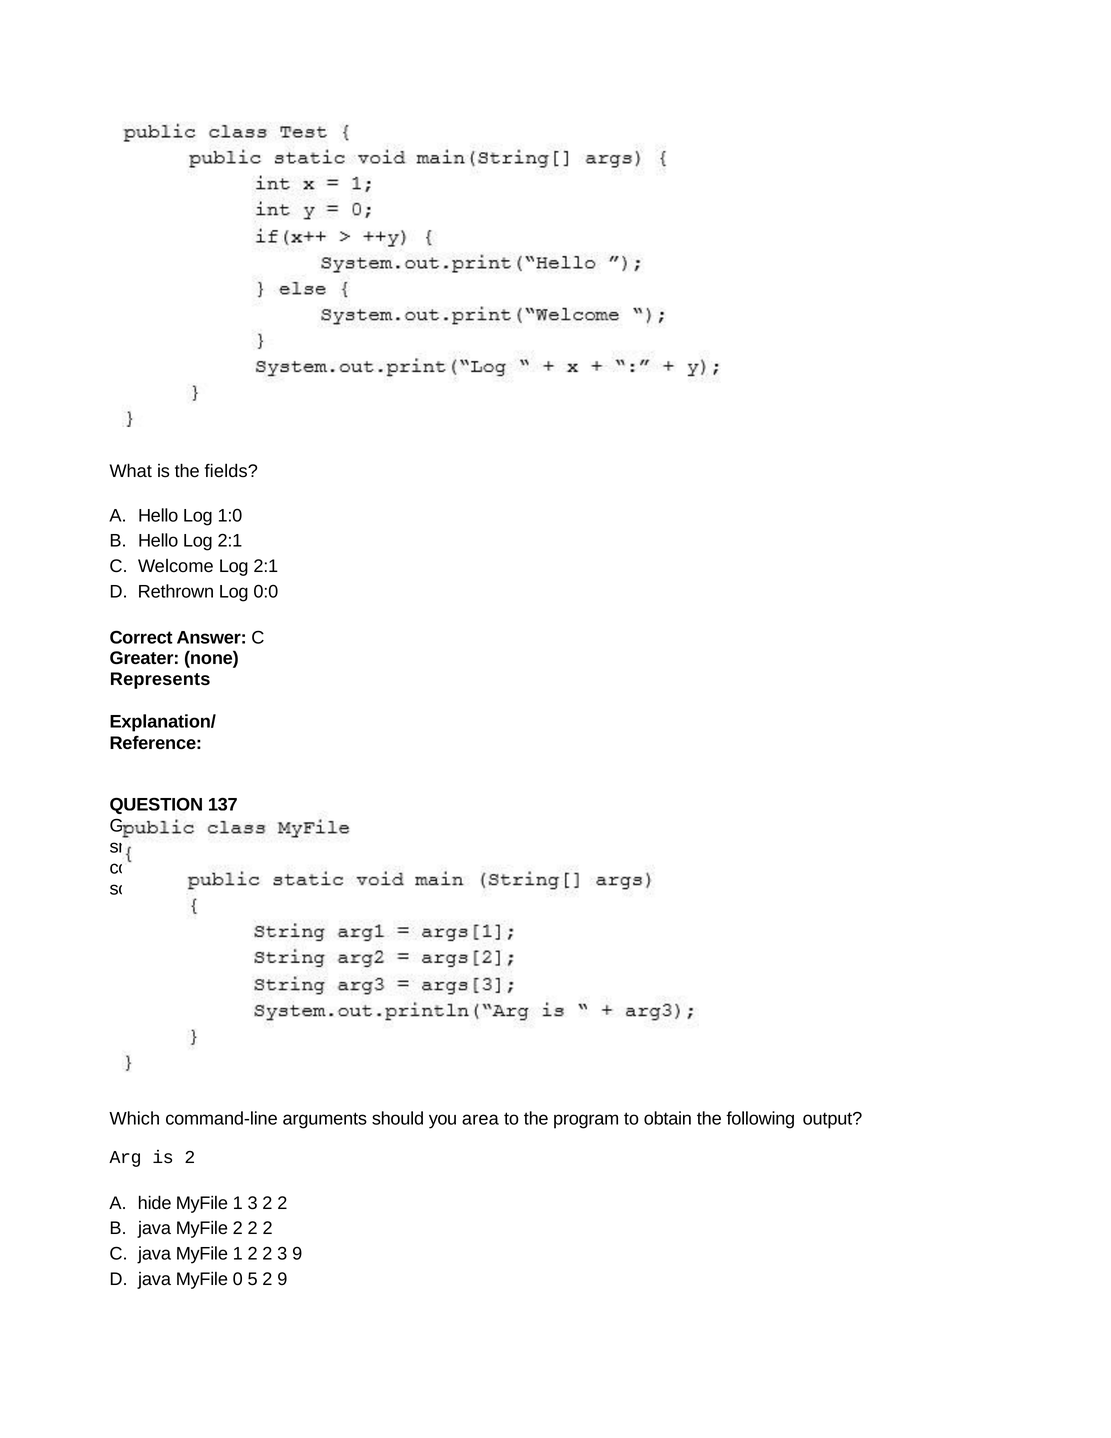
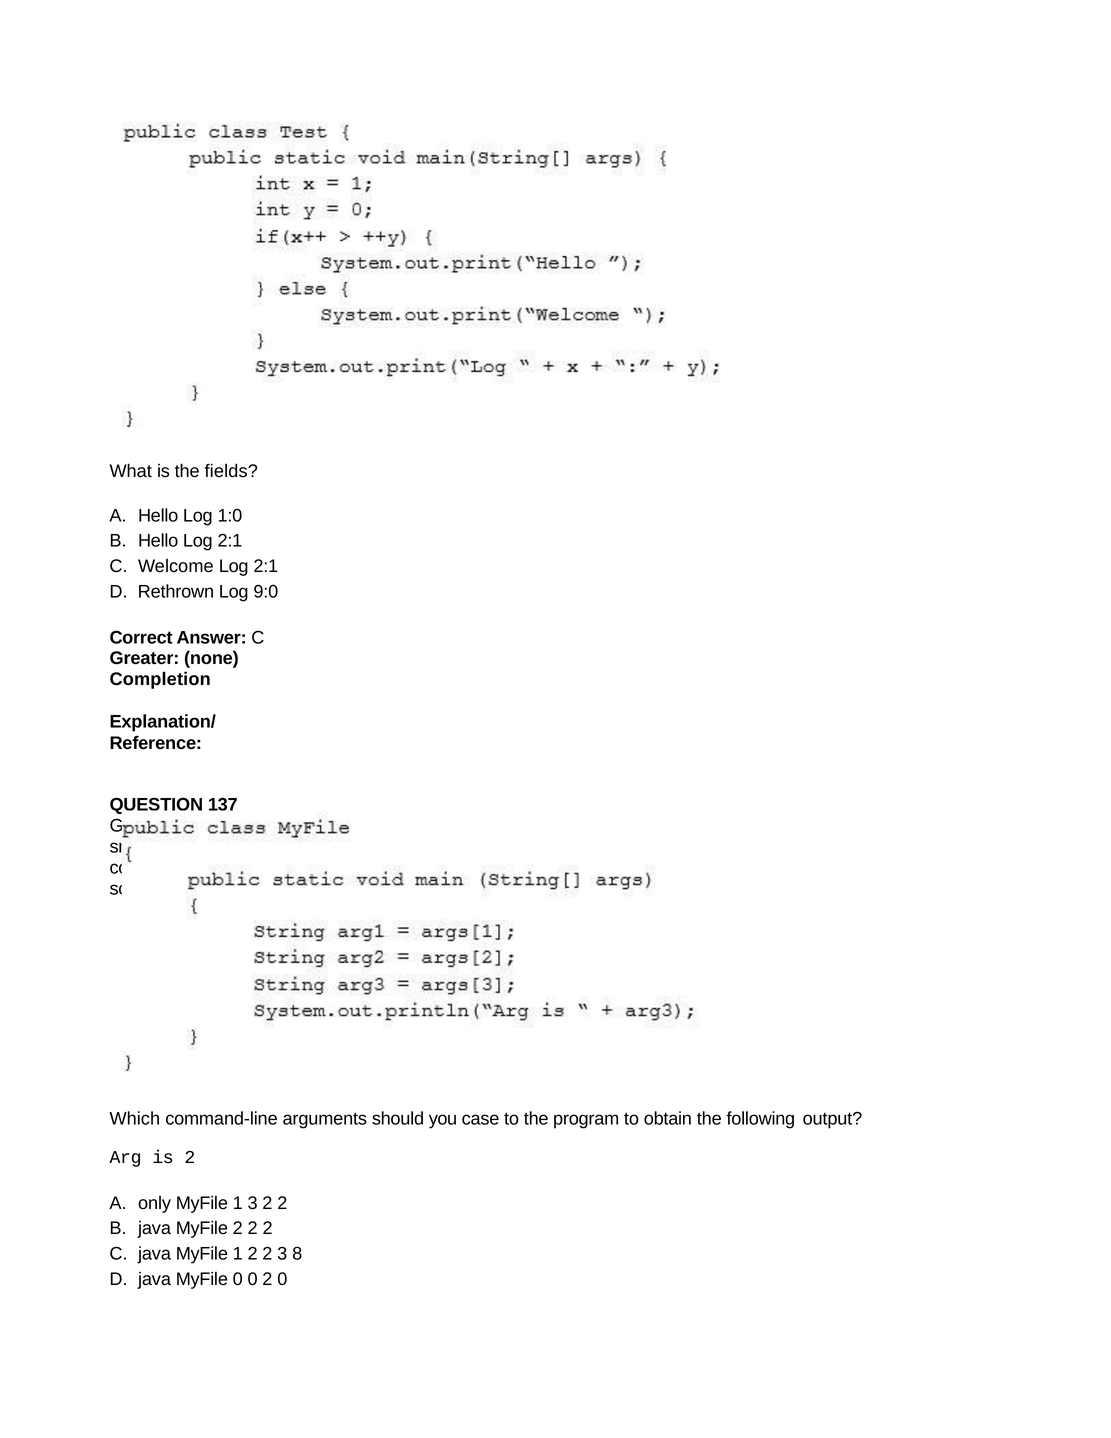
0:0: 0:0 -> 9:0 (266, 592)
Represents: Represents -> Completion (160, 679)
area: area -> case (481, 1119)
hide: hide -> only (155, 1203)
3 9: 9 -> 8 (297, 1254)
0 5: 5 -> 0 (253, 1279)
2 9: 9 -> 0 (282, 1279)
